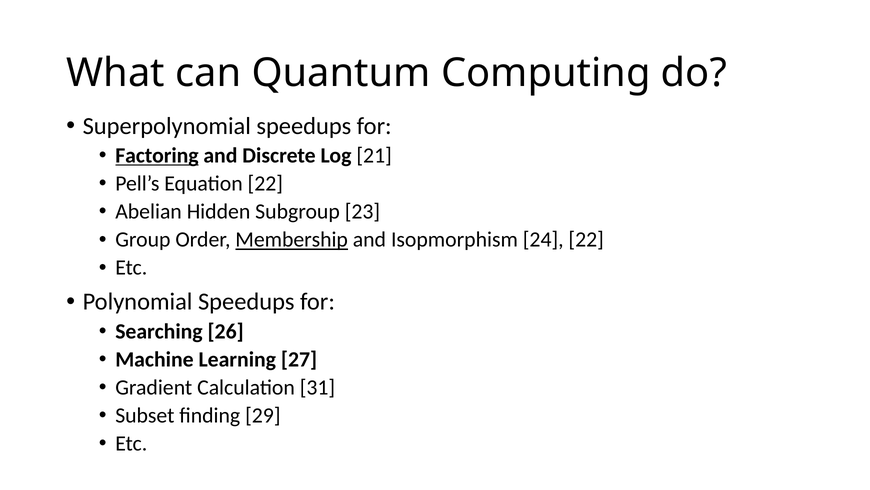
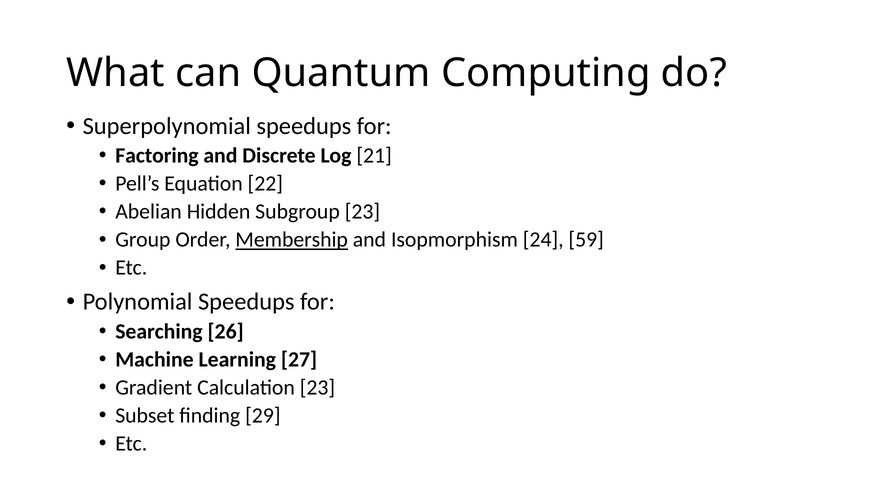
Factoring underline: present -> none (157, 155)
24 22: 22 -> 59 (586, 239)
Calculation 31: 31 -> 23 (317, 387)
